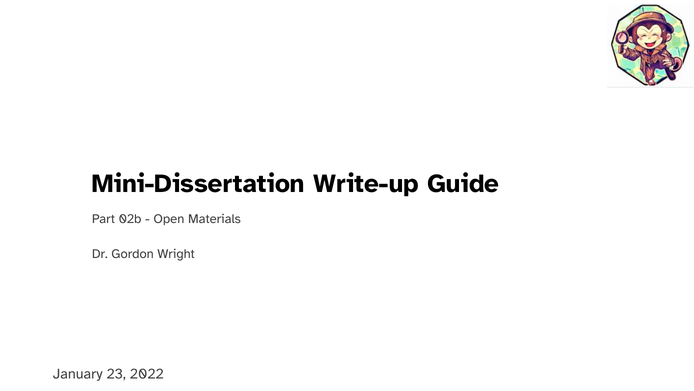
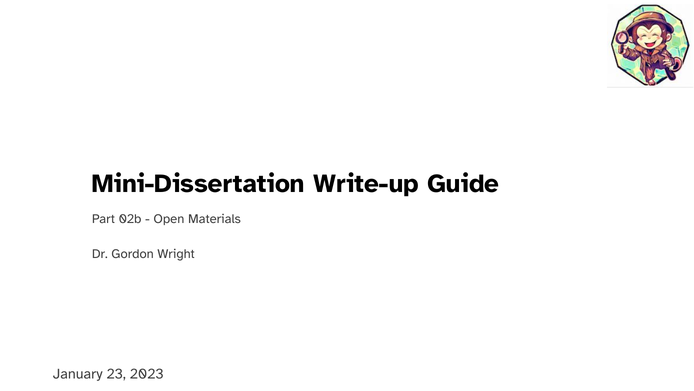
2022: 2022 -> 2023 (147, 373)
